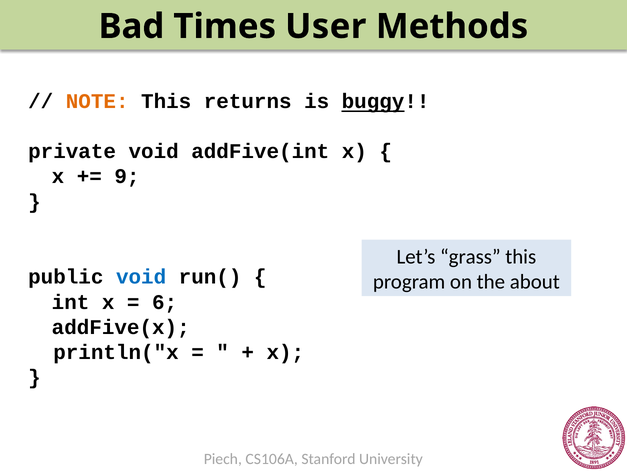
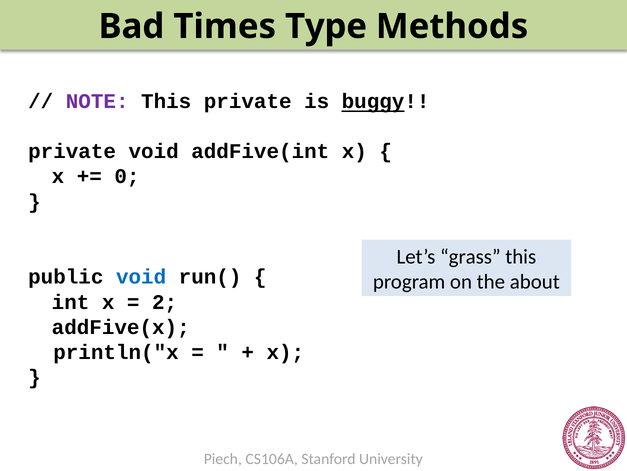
User: User -> Type (326, 26)
NOTE colour: orange -> purple (97, 101)
This returns: returns -> private (248, 101)
9: 9 -> 0 (127, 176)
6: 6 -> 2 (165, 302)
